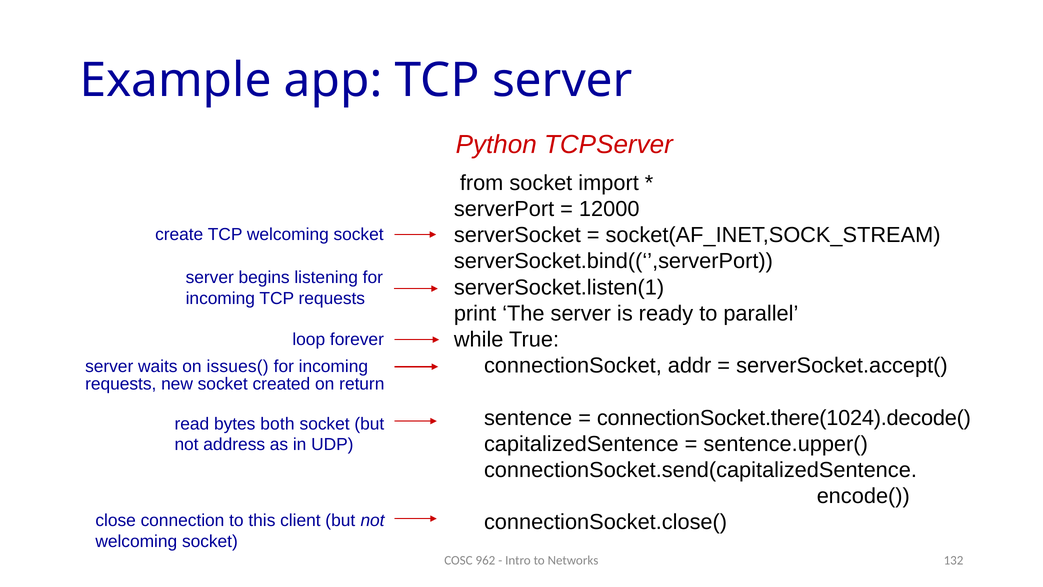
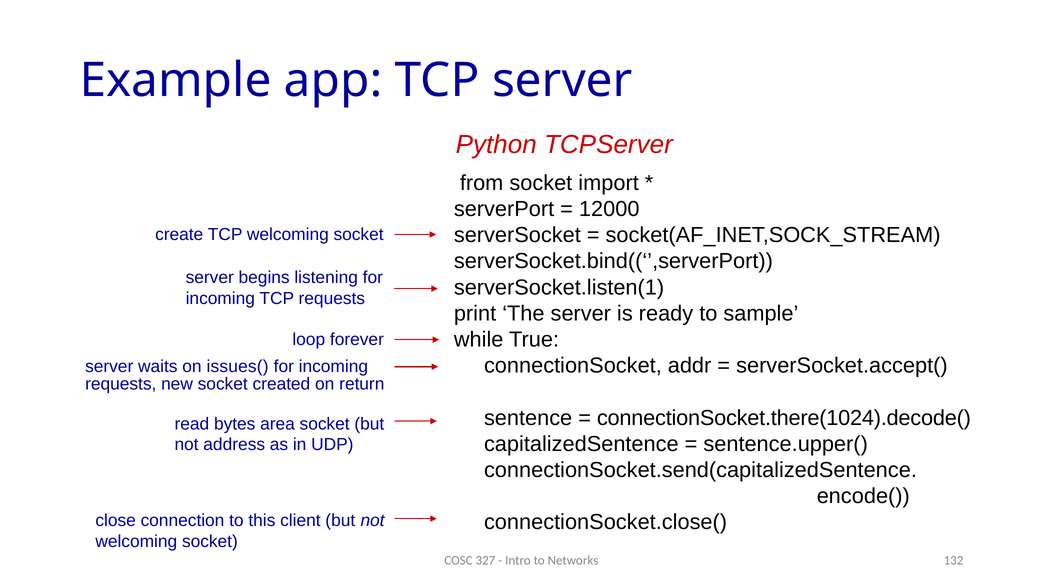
parallel: parallel -> sample (761, 313)
both: both -> area (278, 424)
962: 962 -> 327 (485, 560)
